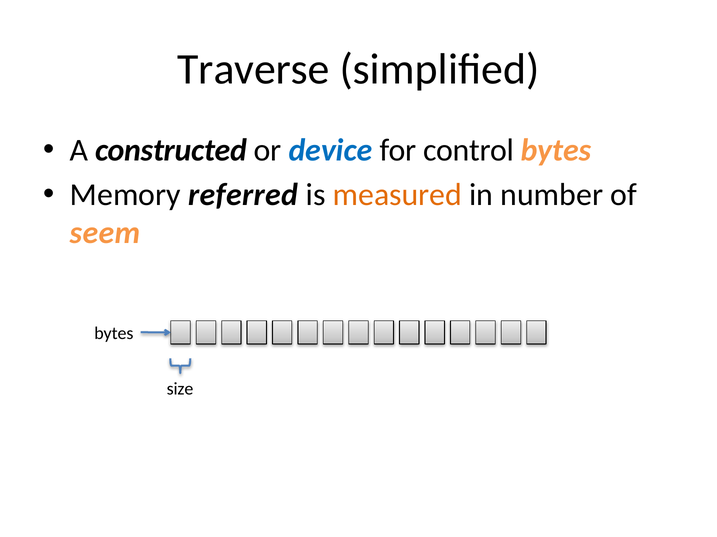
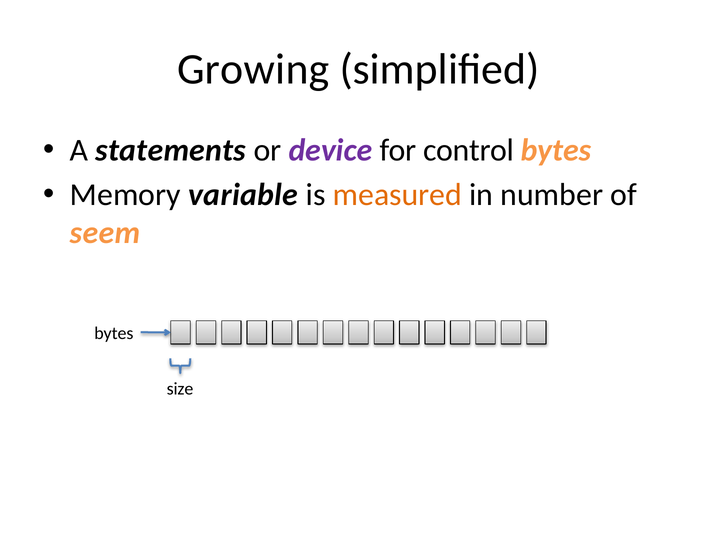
Traverse: Traverse -> Growing (253, 69)
constructed: constructed -> statements (171, 150)
device colour: blue -> purple (331, 150)
referred: referred -> variable (243, 195)
